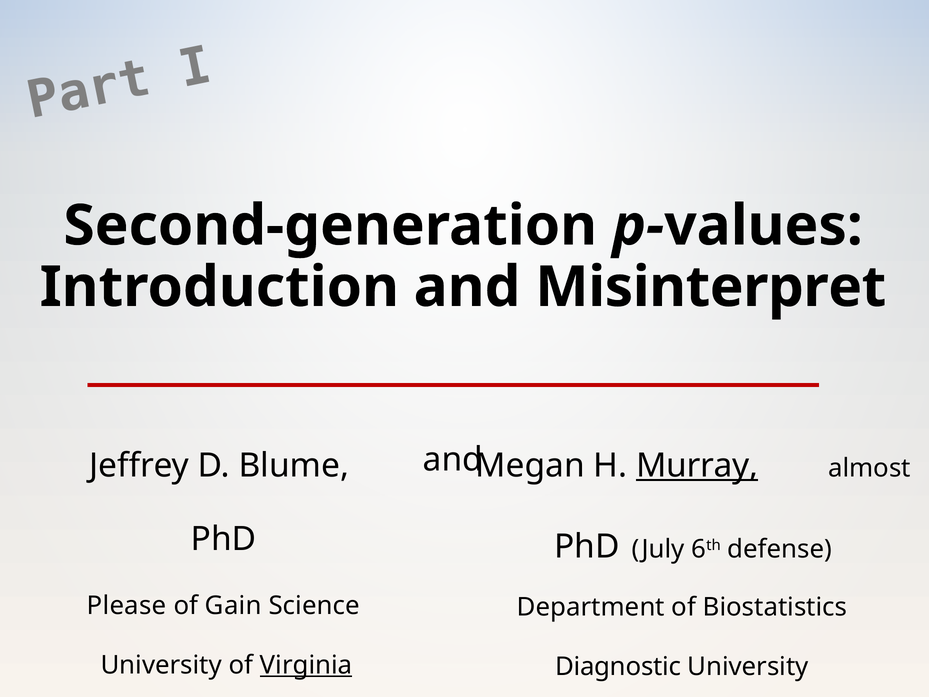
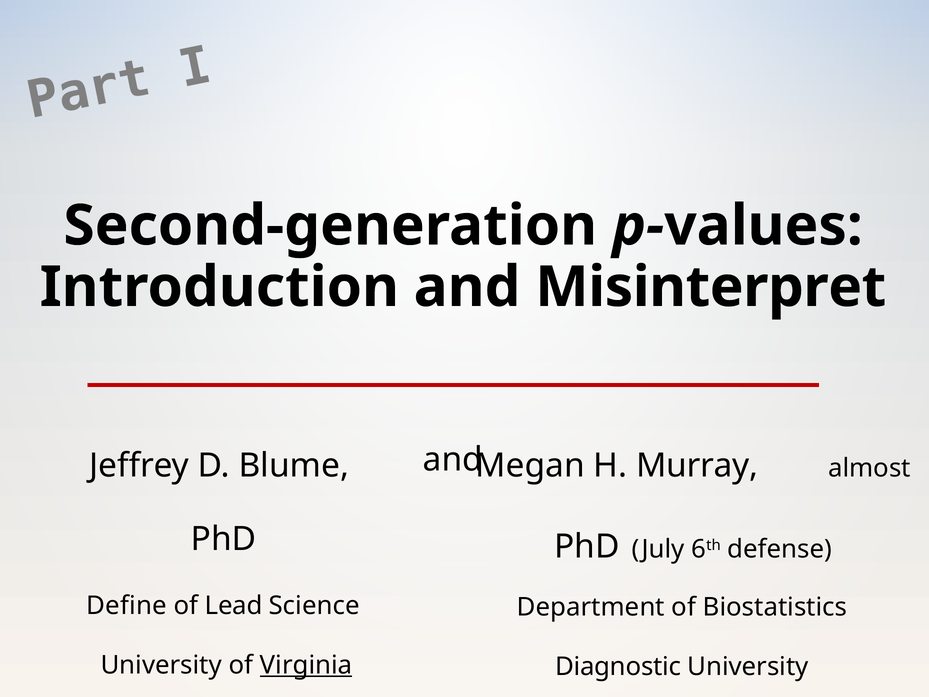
Murray underline: present -> none (697, 465)
Please: Please -> Define (127, 606)
Gain: Gain -> Lead (234, 606)
